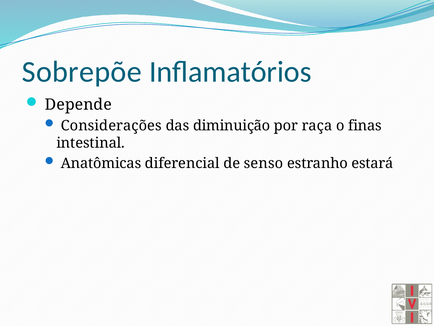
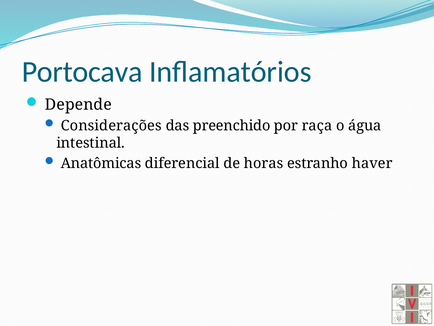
Sobrepõe: Sobrepõe -> Portocava (82, 72)
diminuição: diminuição -> preenchido (232, 125)
finas: finas -> água (365, 125)
senso: senso -> horas (264, 163)
estará: estará -> haver (372, 163)
